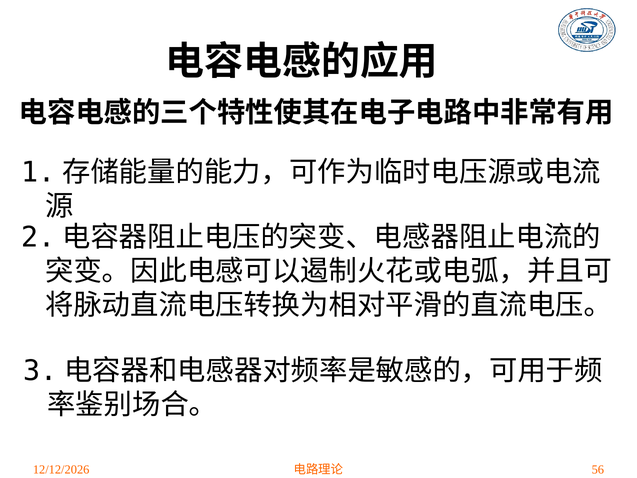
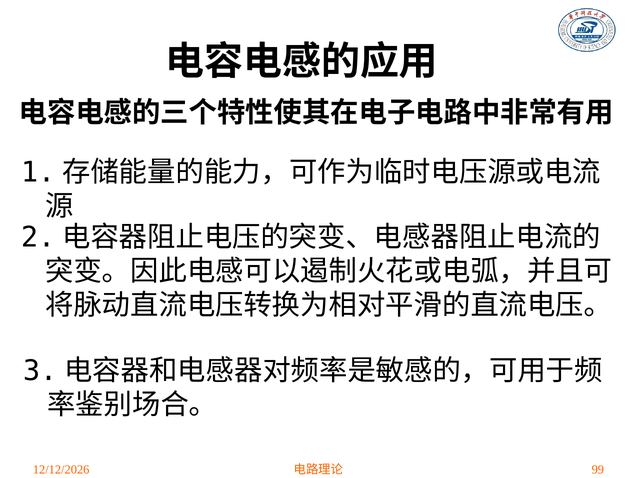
56: 56 -> 99 (598, 469)
